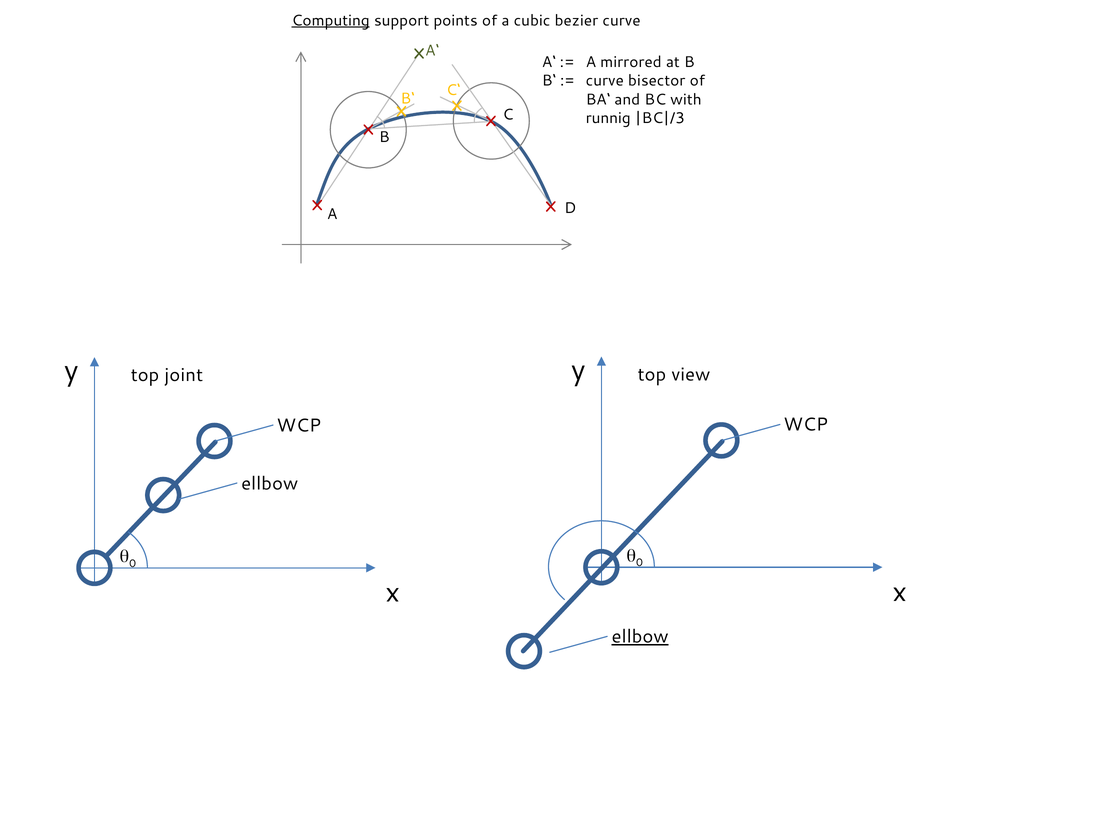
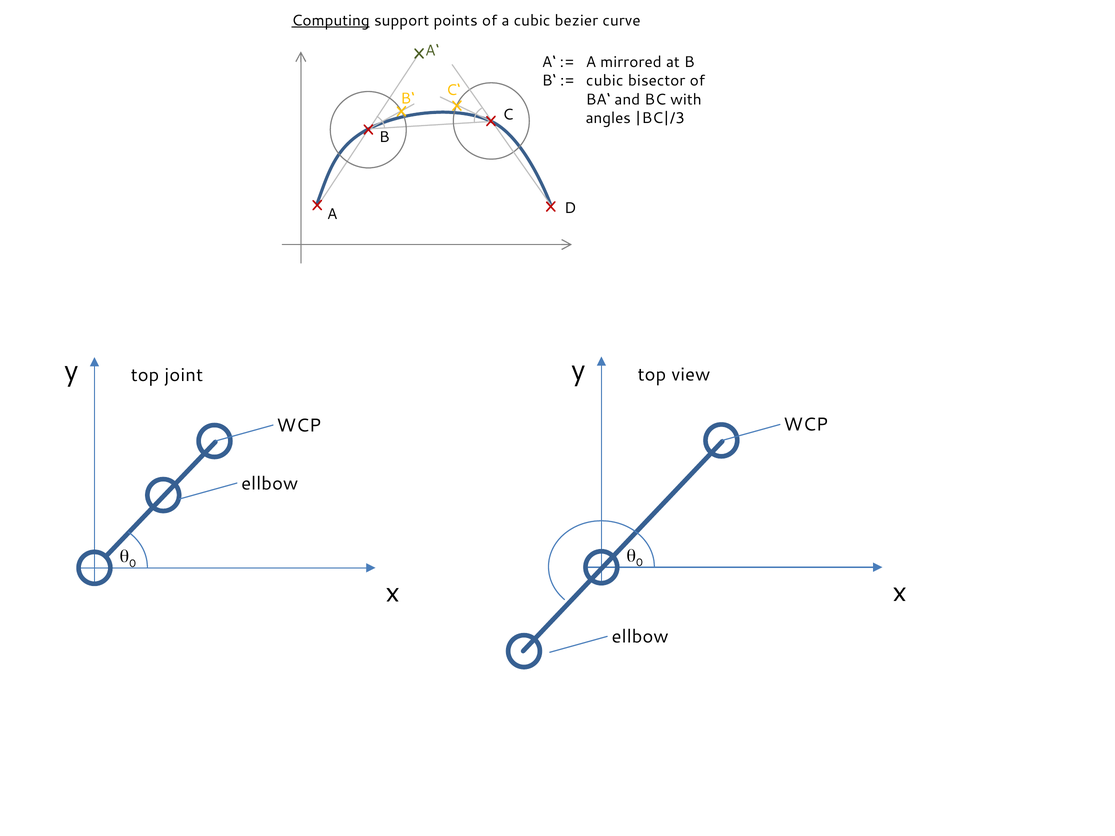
curve: curve -> cubic (605, 81)
runnig: runnig -> angles (608, 118)
ellbow underline: present -> none (640, 637)
